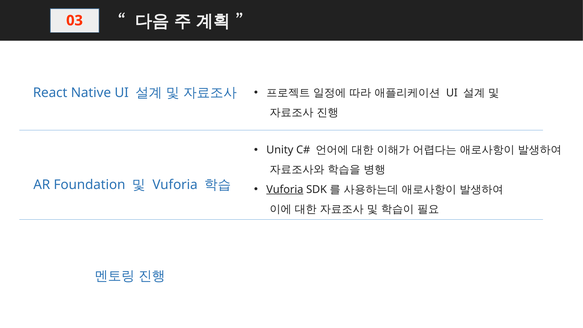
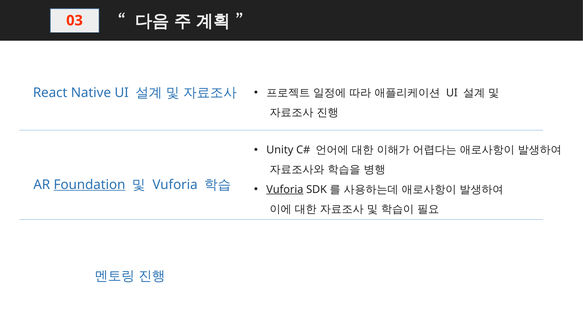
Foundation underline: none -> present (89, 185)
